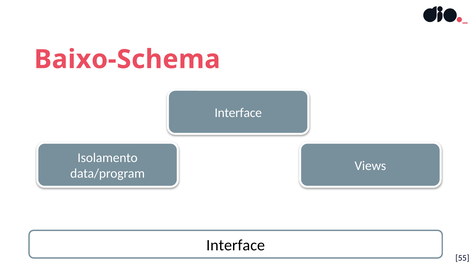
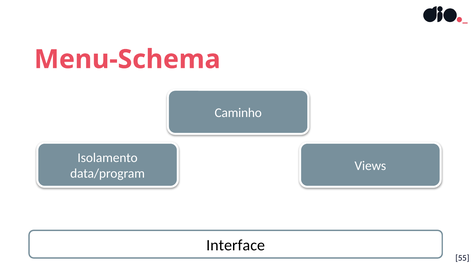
Baixo-Schema: Baixo-Schema -> Menu-Schema (127, 59)
Interface: Interface -> Caminho (238, 113)
